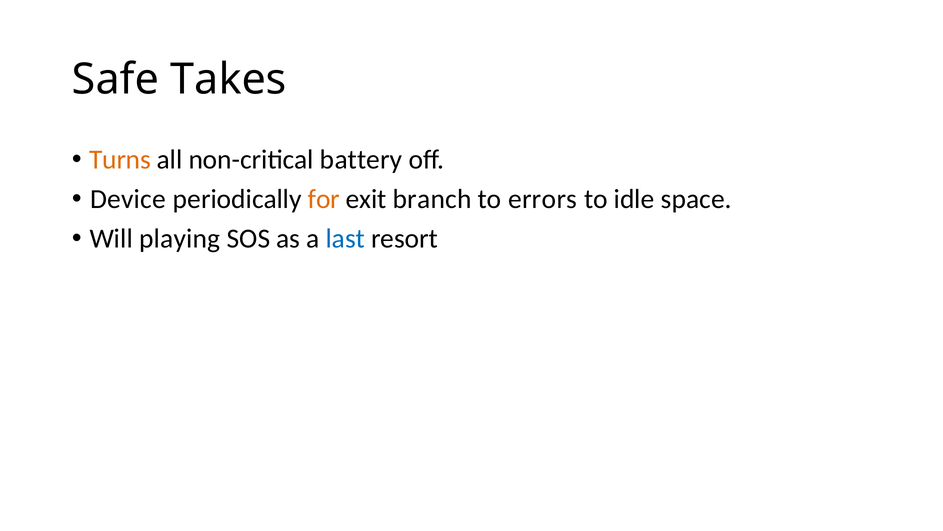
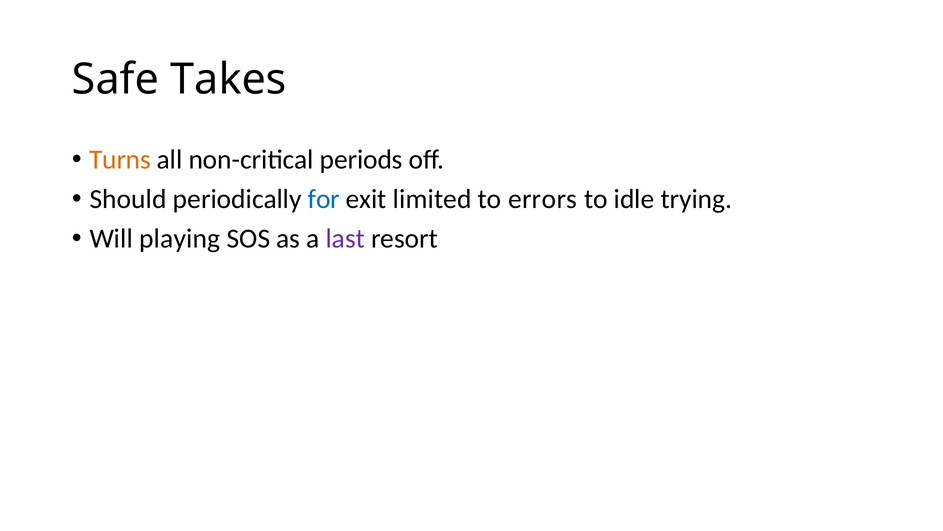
battery: battery -> periods (361, 159)
Device: Device -> Should (128, 199)
for colour: orange -> blue (324, 199)
branch: branch -> limited (432, 199)
space: space -> trying (696, 199)
last colour: blue -> purple (345, 239)
